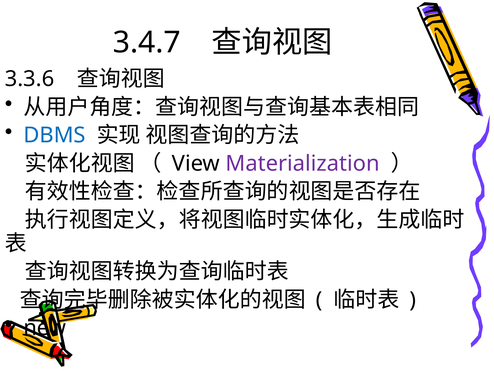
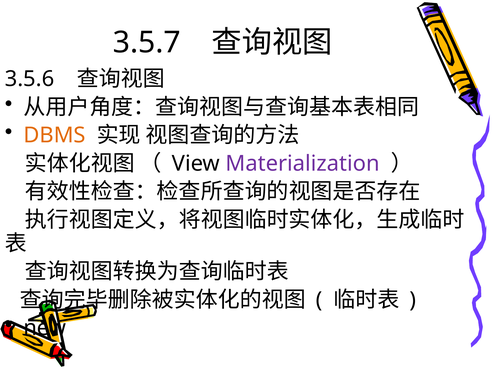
3.4.7: 3.4.7 -> 3.5.7 (147, 42)
3.3.6: 3.3.6 -> 3.5.6 (30, 79)
DBMS colour: blue -> orange (55, 135)
